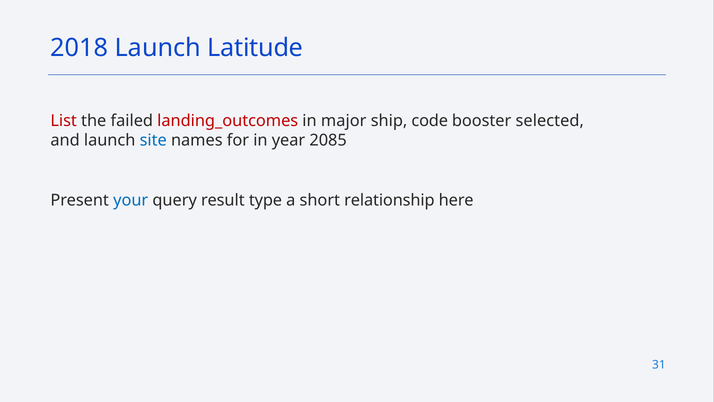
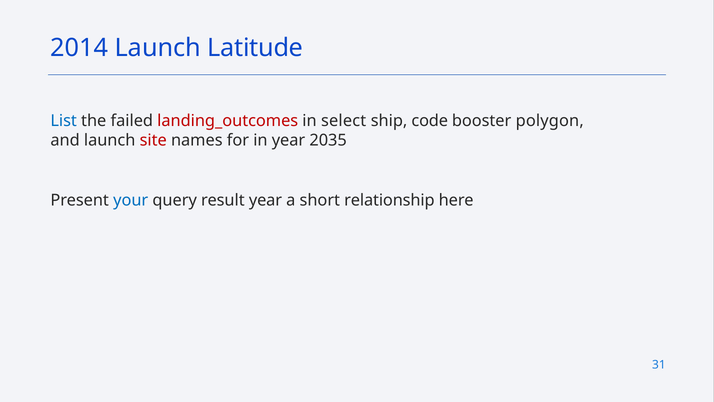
2018: 2018 -> 2014 (79, 48)
List colour: red -> blue (64, 121)
major: major -> select (344, 121)
selected: selected -> polygon (550, 121)
site colour: blue -> red (153, 140)
2085: 2085 -> 2035 (328, 140)
result type: type -> year (265, 200)
